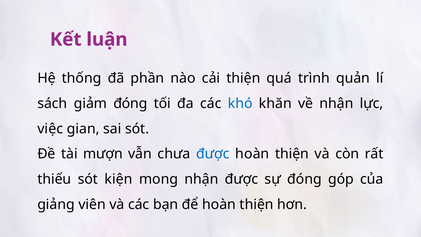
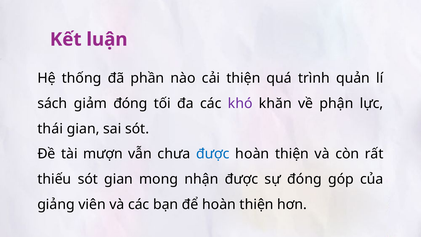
khó colour: blue -> purple (240, 103)
về nhận: nhận -> phận (336, 103)
việc: việc -> thái (50, 129)
sót kiện: kiện -> gian (119, 179)
